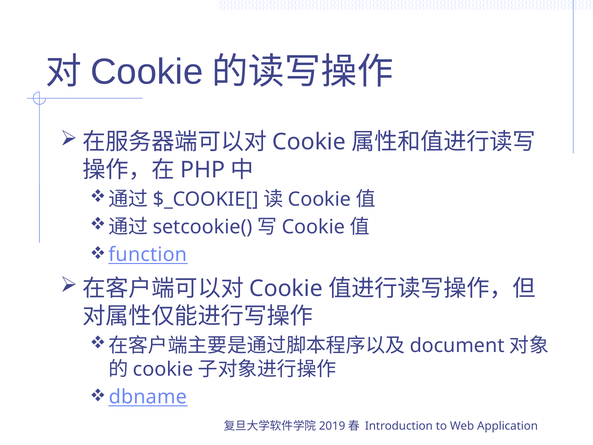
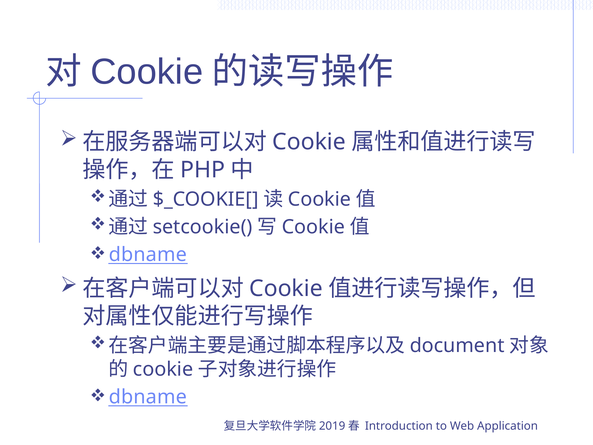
function: function -> dbname (148, 254)
